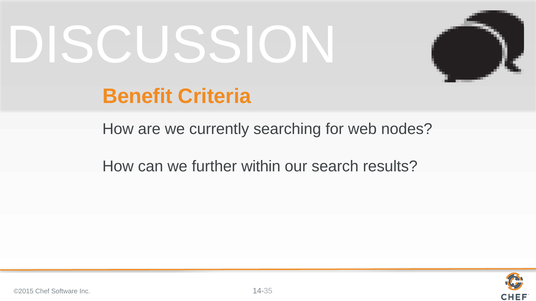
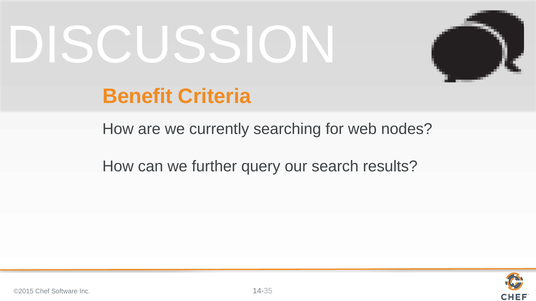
within: within -> query (261, 167)
